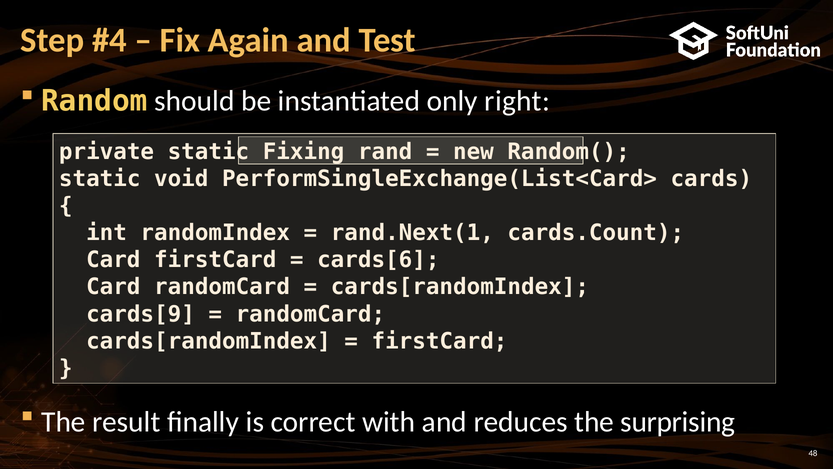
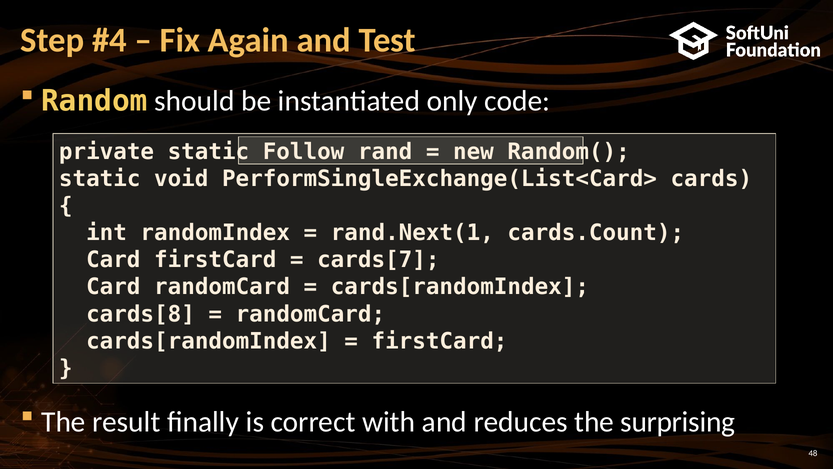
right: right -> code (517, 101)
Fixing: Fixing -> Follow (304, 151)
cards[6: cards[6 -> cards[7 (378, 260)
cards[9: cards[9 -> cards[8 (140, 314)
